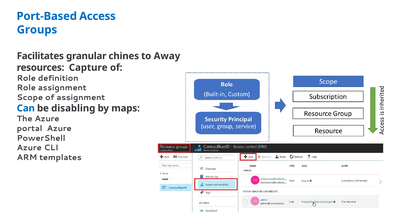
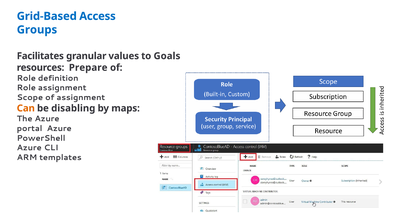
Port-Based: Port-Based -> Grid-Based (47, 16)
chines: chines -> values (124, 56)
Away: Away -> Goals (167, 56)
Capture: Capture -> Prepare (88, 68)
Can colour: blue -> orange (26, 108)
